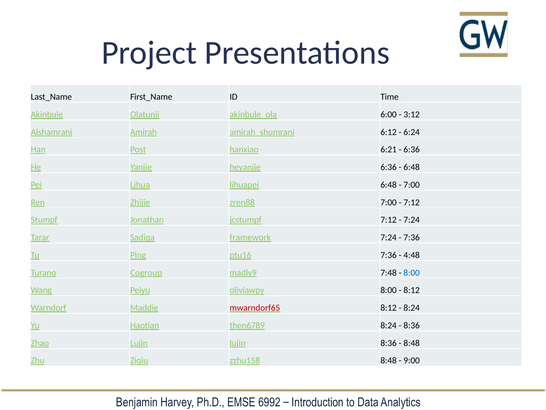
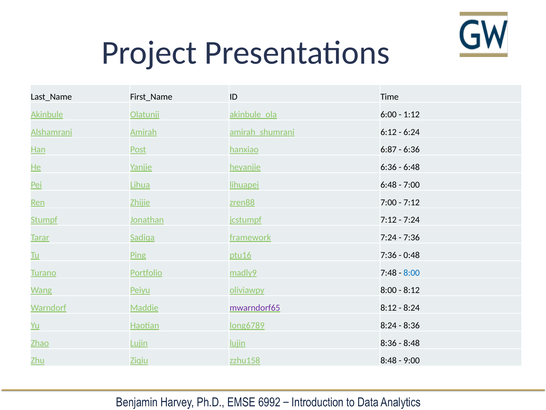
3:12: 3:12 -> 1:12 (412, 114)
6:21: 6:21 -> 6:87 (389, 149)
4:48: 4:48 -> 0:48 (412, 255)
Cogroup: Cogroup -> Portfolio (146, 272)
mwarndorf65 colour: red -> purple (255, 308)
then6789: then6789 -> long6789 (247, 325)
